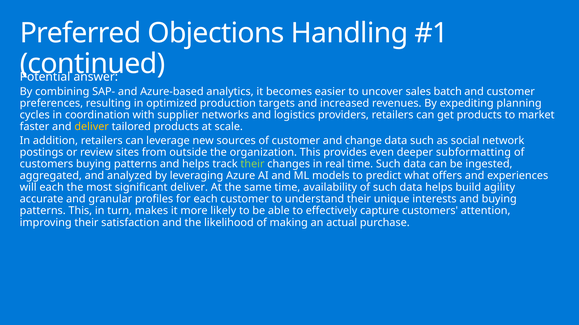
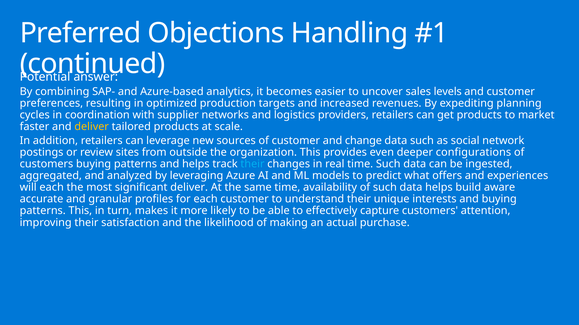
batch: batch -> levels (448, 92)
subformatting: subformatting -> configurations (473, 153)
their colour: light green -> light blue (253, 164)
agility: agility -> aware (500, 188)
